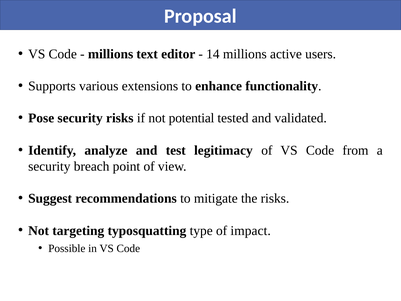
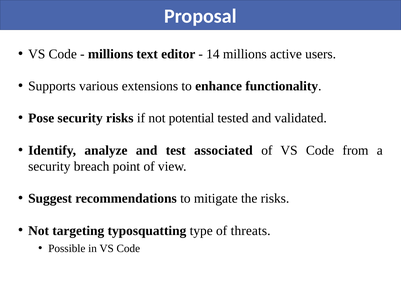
legitimacy: legitimacy -> associated (223, 150)
impact: impact -> threats (251, 230)
